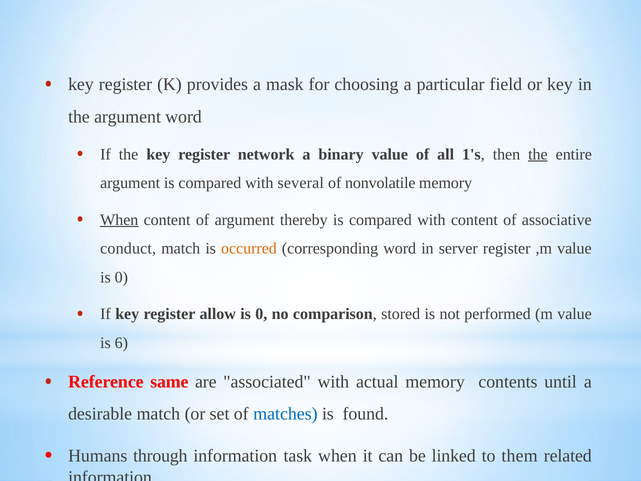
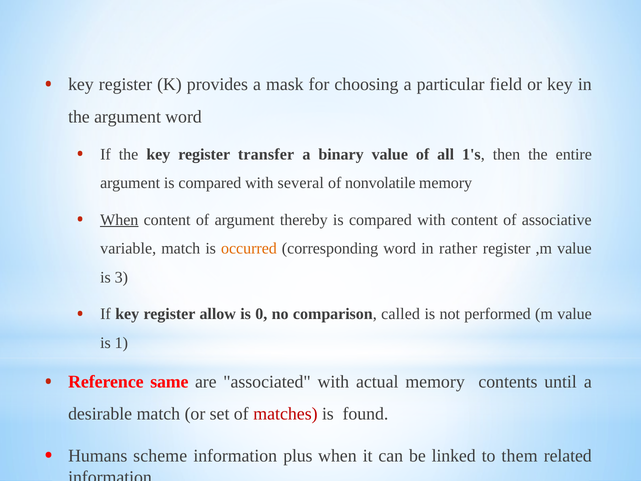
network: network -> transfer (266, 154)
the underline: present -> none (538, 154)
conduct: conduct -> variable (128, 249)
server: server -> rather (458, 249)
0: 0 -> 3 (121, 277)
stored: stored -> called (401, 314)
6: 6 -> 1 (121, 343)
matches colour: blue -> red (285, 414)
through: through -> scheme (160, 456)
task: task -> plus (298, 456)
